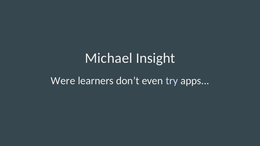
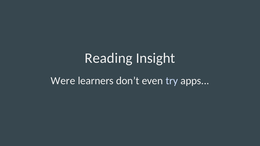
Michael: Michael -> Reading (109, 58)
